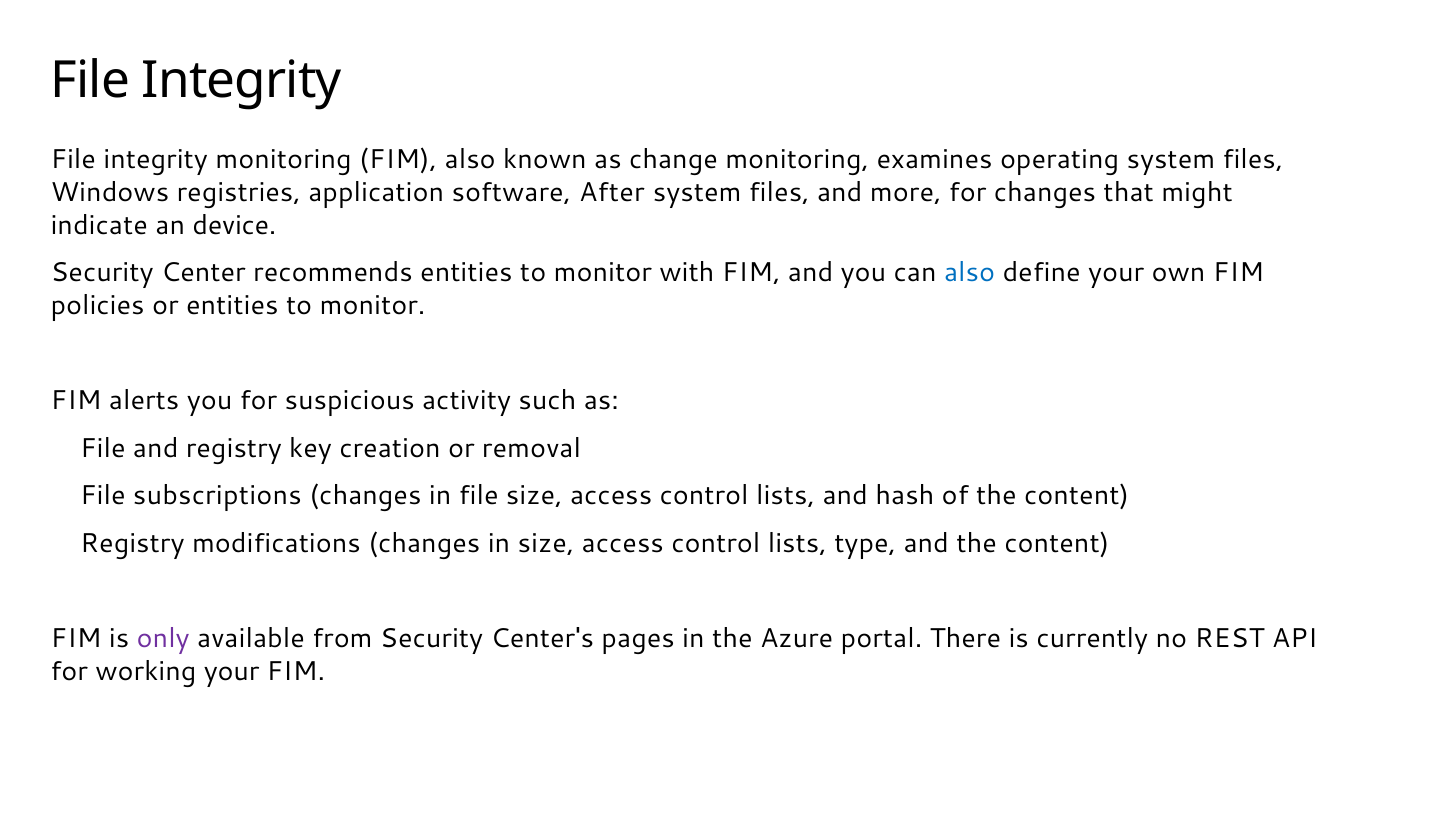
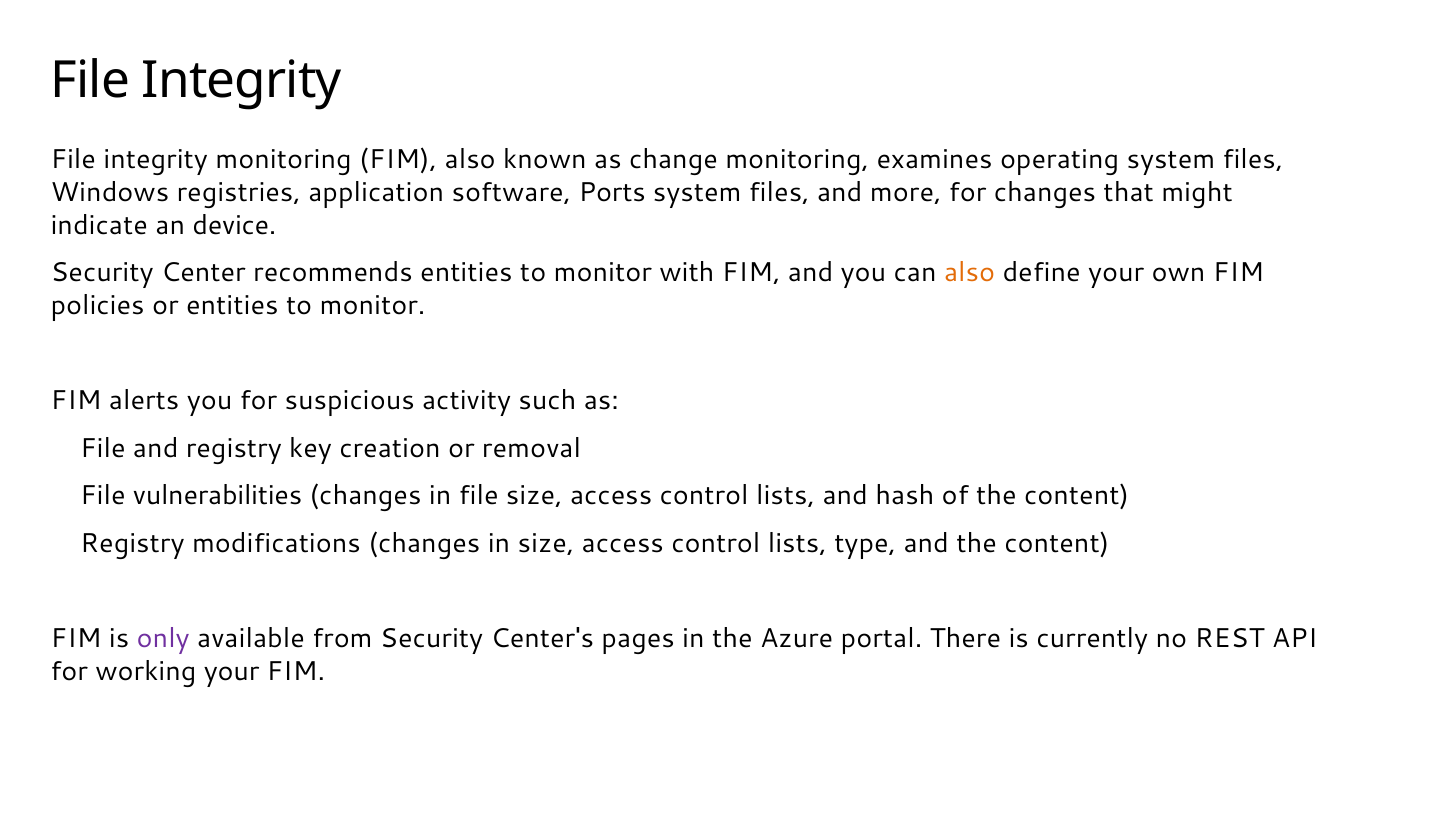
After: After -> Ports (612, 192)
also colour: blue -> orange (970, 273)
subscriptions: subscriptions -> vulnerabilities (218, 496)
